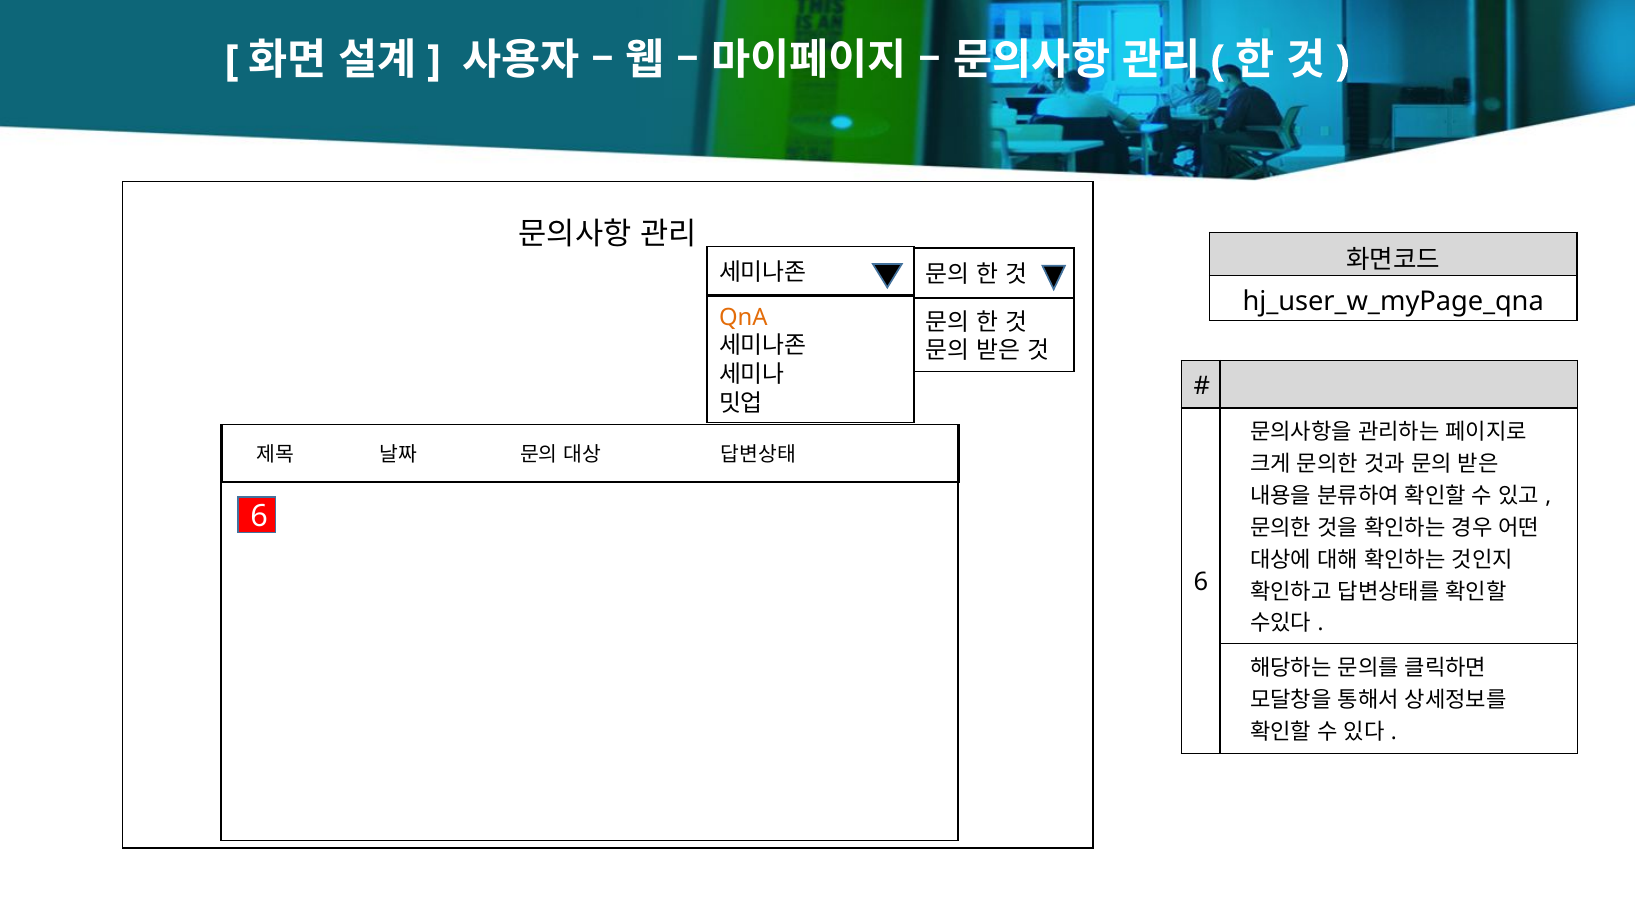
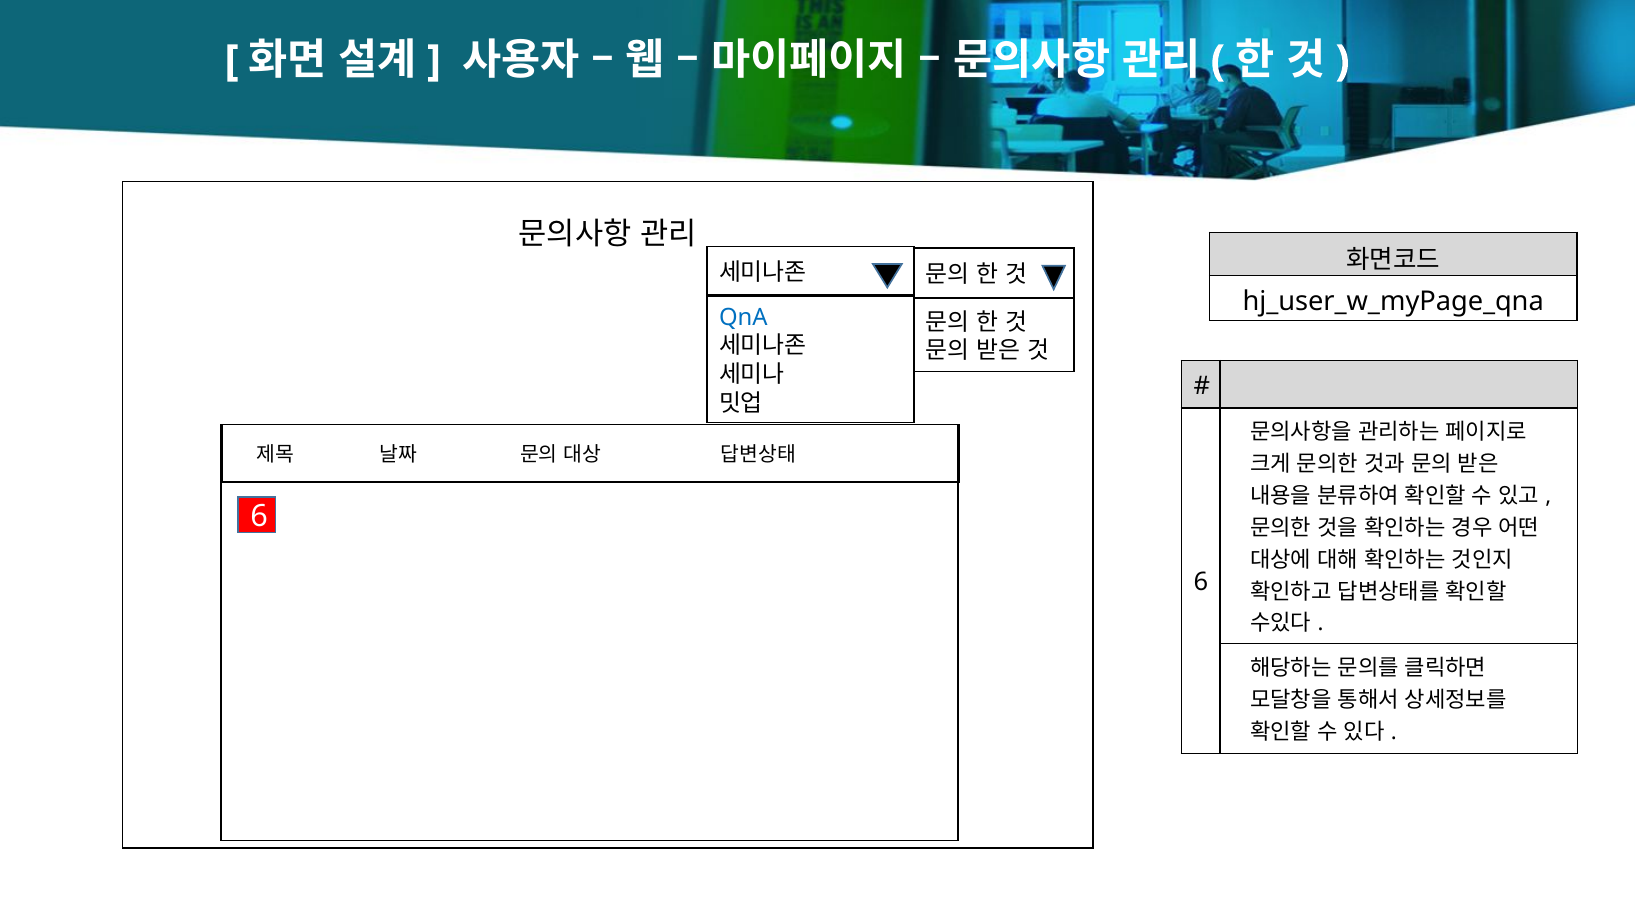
QnA colour: orange -> blue (743, 317)
